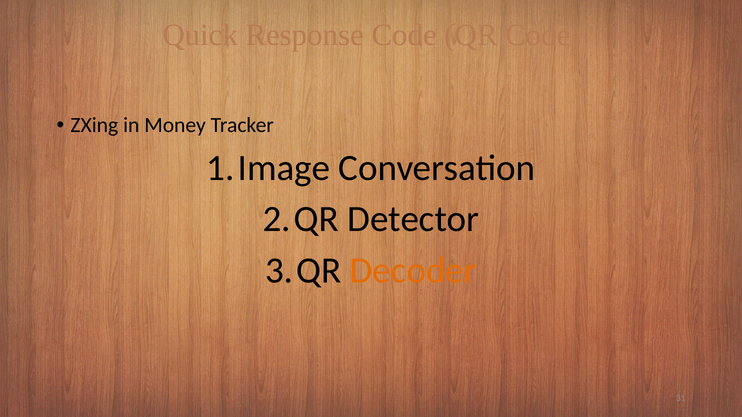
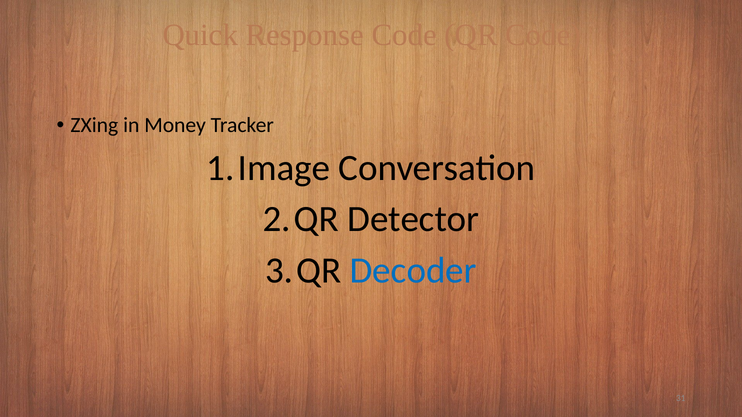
Decoder colour: orange -> blue (413, 271)
